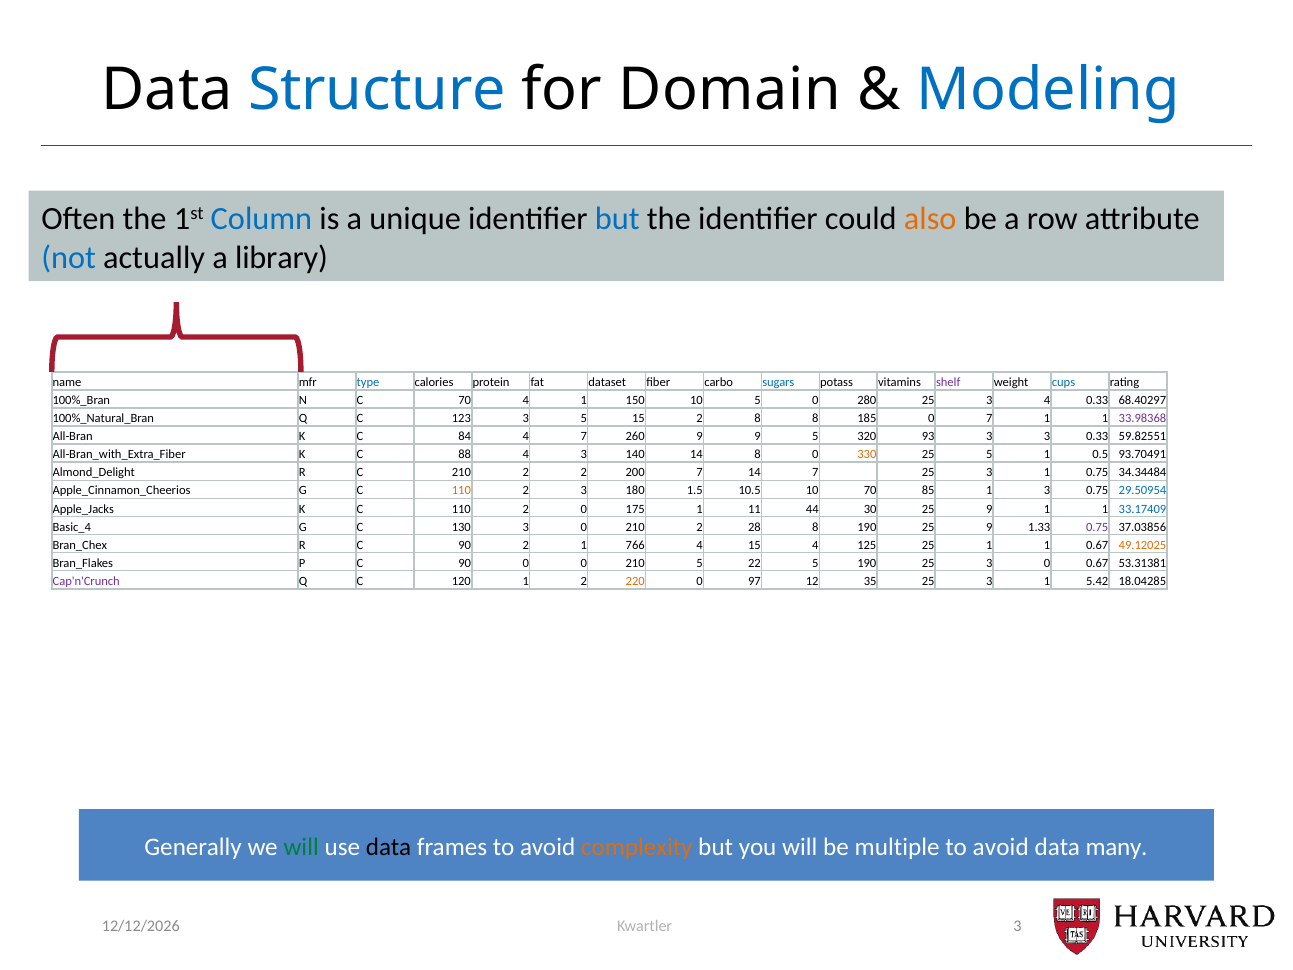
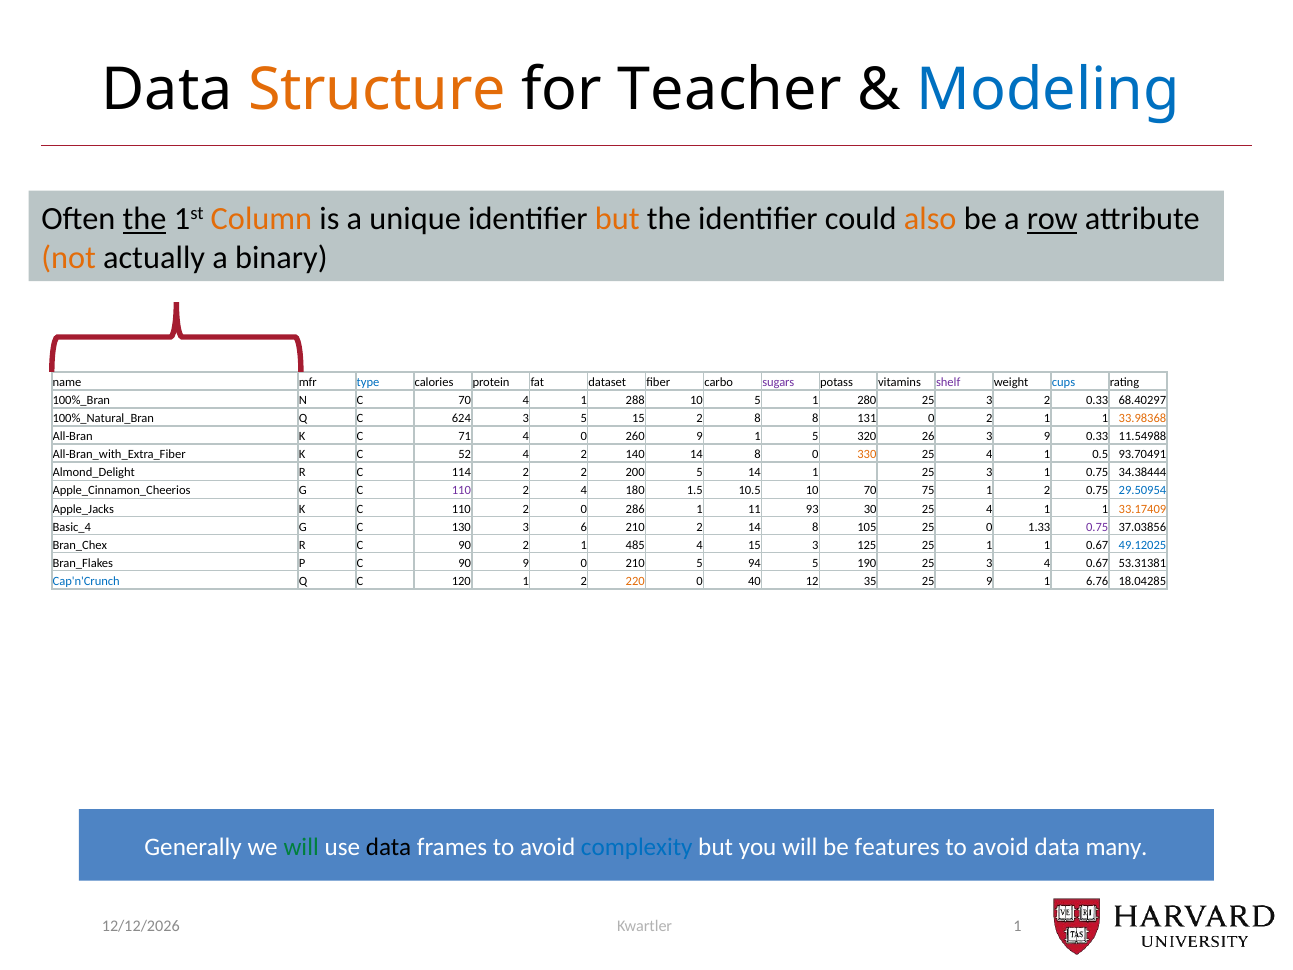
Structure colour: blue -> orange (377, 90)
Domain: Domain -> Teacher (730, 90)
the underline: none -> present (144, 219)
Column colour: blue -> orange (261, 219)
but colour: blue -> orange (617, 219)
row underline: none -> present (1052, 219)
not colour: blue -> orange (69, 258)
library: library -> binary (281, 258)
sugars colour: blue -> purple (778, 382)
150: 150 -> 288 (635, 400)
5 0: 0 -> 1 (815, 400)
3 4: 4 -> 2 (1047, 400)
123: 123 -> 624 (461, 418)
185: 185 -> 131 (867, 418)
0 7: 7 -> 2 (989, 418)
33.98368 colour: purple -> orange (1142, 418)
84: 84 -> 71 (465, 436)
4 7: 7 -> 0 (584, 436)
260 9 9: 9 -> 1 (757, 436)
93: 93 -> 26 (928, 436)
3 3: 3 -> 9 (1047, 436)
59.82551: 59.82551 -> 11.54988 (1142, 436)
88: 88 -> 52 (465, 455)
4 3: 3 -> 2 (584, 455)
5: 5 -> 4 (989, 455)
C 210: 210 -> 114 (461, 473)
200 7: 7 -> 5 (700, 473)
14 7: 7 -> 1 (815, 473)
34.34484: 34.34484 -> 34.38444 (1142, 473)
110 colour: orange -> purple (461, 491)
2 3: 3 -> 4 (584, 491)
85: 85 -> 75 (928, 491)
3: 3 -> 2 (1047, 491)
175: 175 -> 286 (635, 509)
44: 44 -> 93 (812, 509)
30 25 9: 9 -> 4 (989, 509)
33.17409 colour: blue -> orange (1142, 509)
130 3 0: 0 -> 6 (584, 527)
2 28: 28 -> 14 (754, 527)
8 190: 190 -> 105 (867, 527)
9: 9 -> 0 (989, 527)
766: 766 -> 485 (635, 545)
15 4: 4 -> 3 (815, 545)
49.12025 colour: orange -> blue (1142, 545)
90 0: 0 -> 9 (526, 563)
22: 22 -> 94 (754, 563)
25 3 0: 0 -> 4 (1047, 563)
Cap'n'Crunch colour: purple -> blue (86, 581)
97: 97 -> 40 (754, 581)
35 25 3: 3 -> 9 (989, 581)
5.42: 5.42 -> 6.76 (1097, 581)
complexity colour: orange -> blue (637, 847)
multiple: multiple -> features (897, 847)
3: 3 -> 1 (1017, 926)
